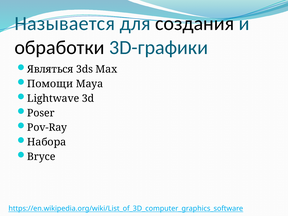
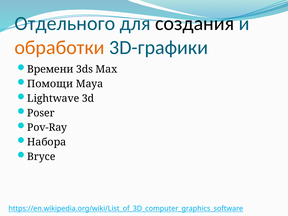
Называется: Называется -> Отдельного (65, 24)
обработки colour: black -> orange (59, 48)
Являться: Являться -> Времени (50, 69)
